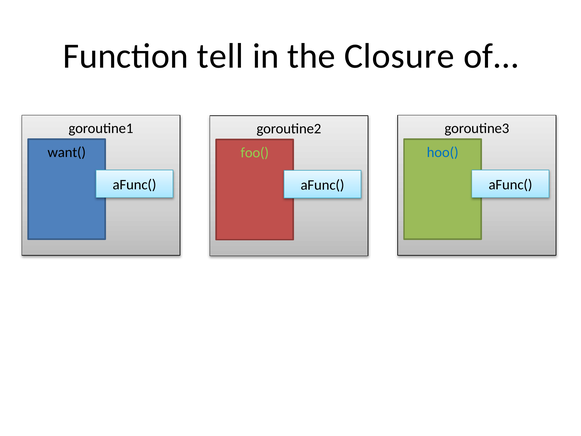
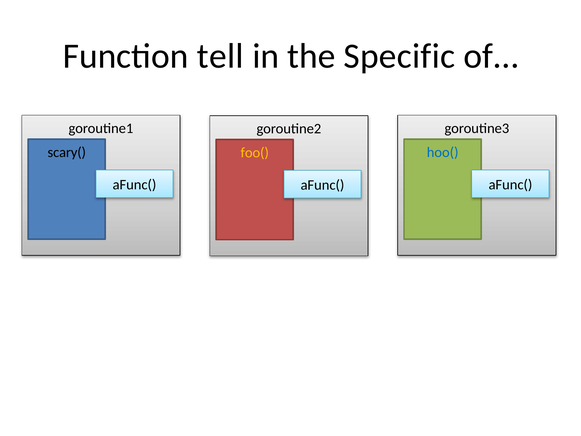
Closure: Closure -> Specific (399, 56)
want(: want( -> scary( (67, 152)
foo( colour: light green -> yellow (255, 153)
